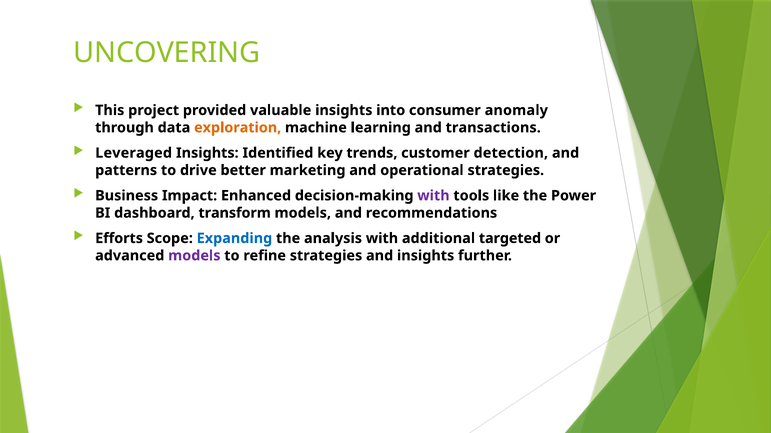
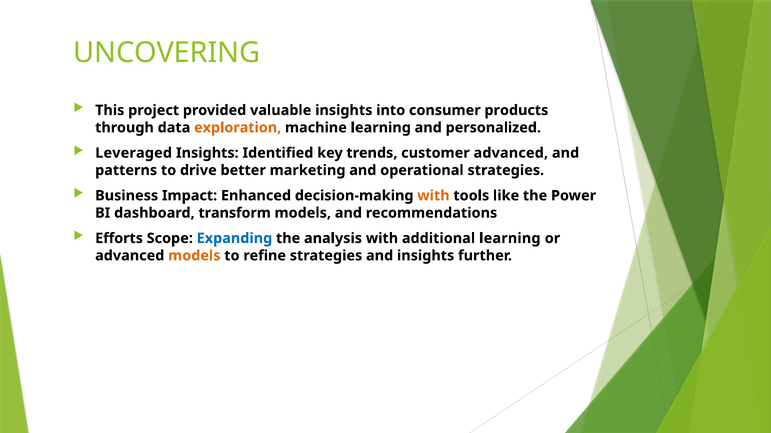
anomaly: anomaly -> products (516, 110)
transactions: transactions -> personalized (493, 128)
customer detection: detection -> advanced (511, 153)
with colour: purple -> orange (433, 196)
additional targeted: targeted -> learning (510, 239)
models colour: purple -> orange (194, 256)
